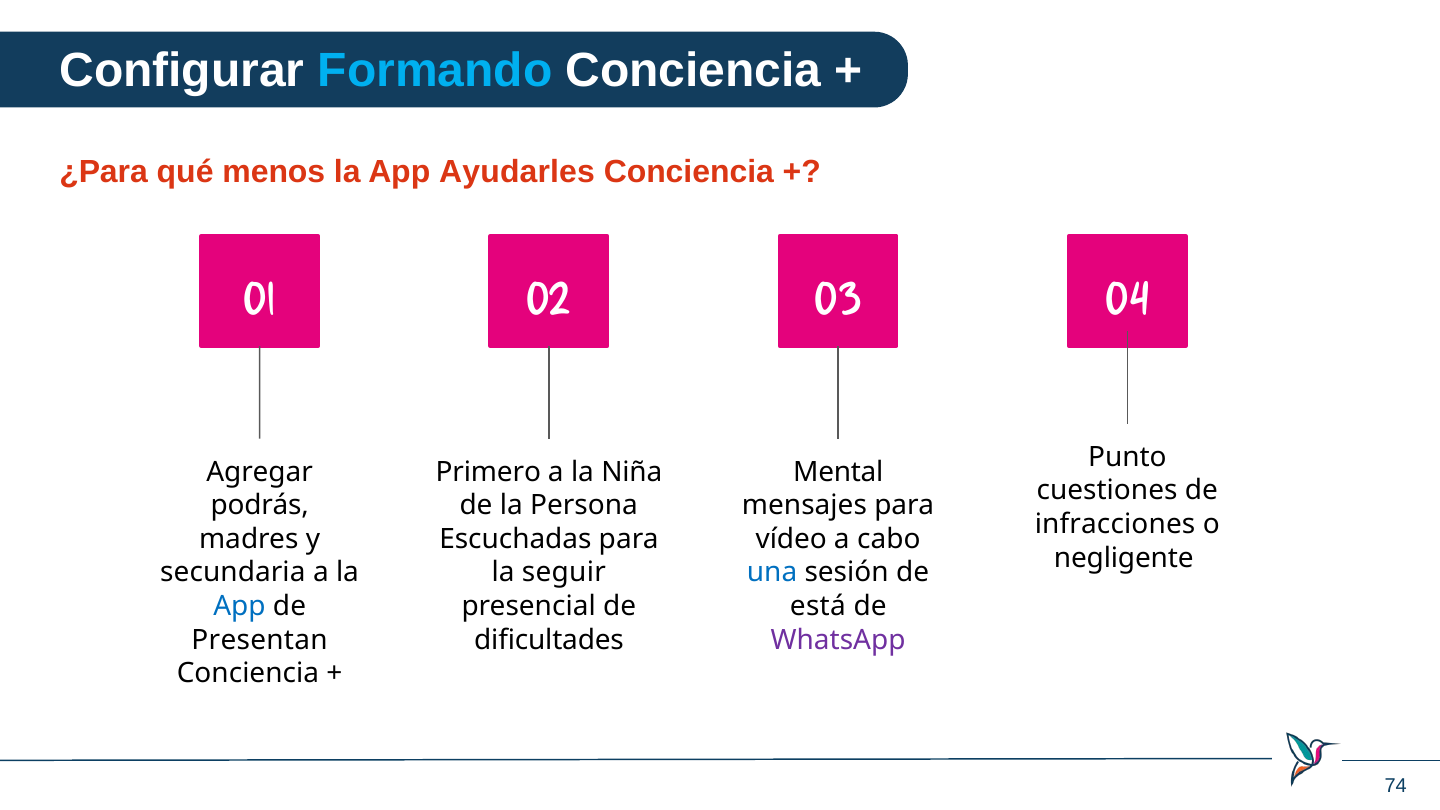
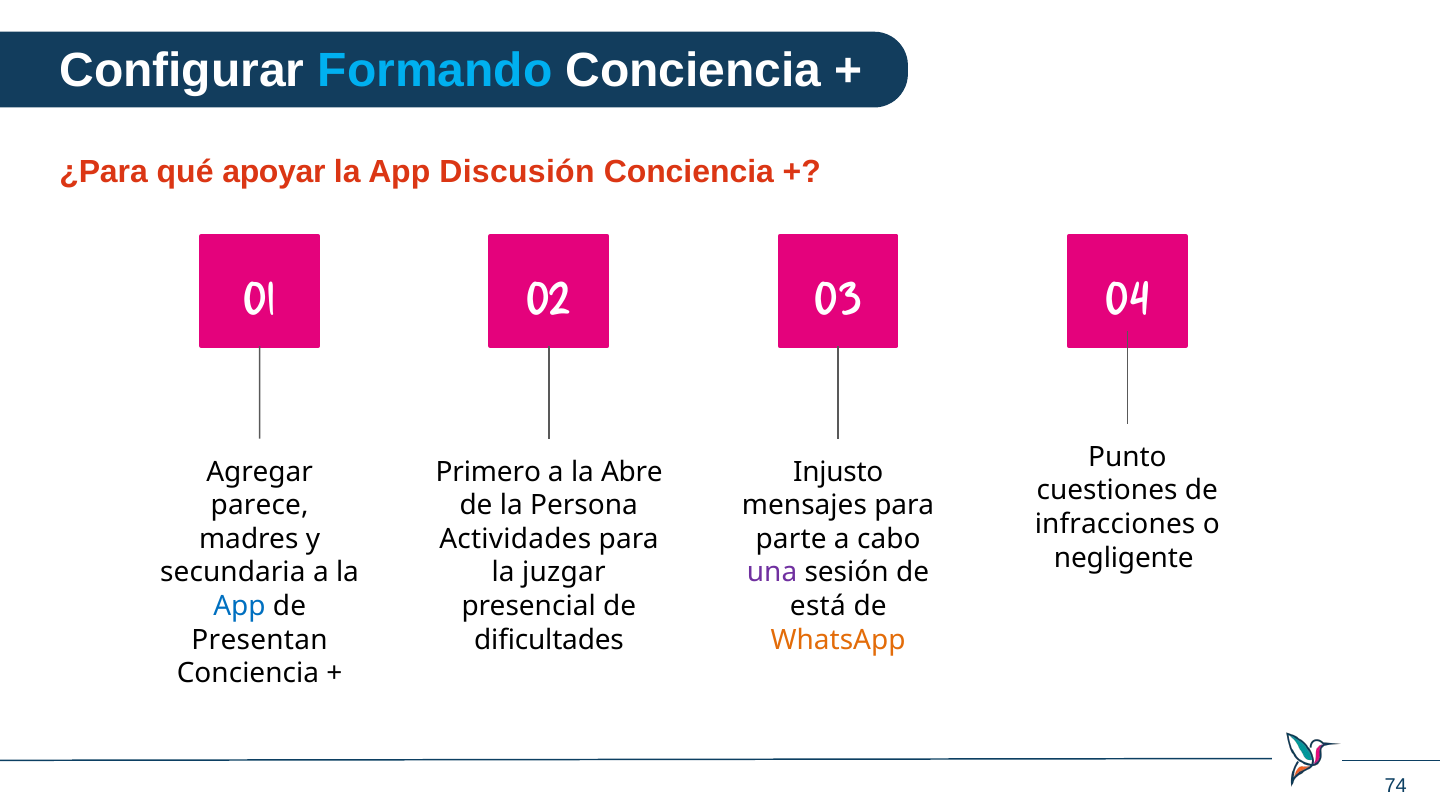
menos: menos -> apoyar (274, 172)
Ayudarles: Ayudarles -> Discusión (517, 172)
Niña: Niña -> Abre (632, 472)
Mental: Mental -> Injusto (838, 472)
podrás: podrás -> parece (260, 505)
Escuchadas: Escuchadas -> Actividades (515, 539)
vídeo: vídeo -> parte (791, 539)
seguir: seguir -> juzgar (564, 573)
una colour: blue -> purple (772, 573)
WhatsApp colour: purple -> orange (838, 640)
